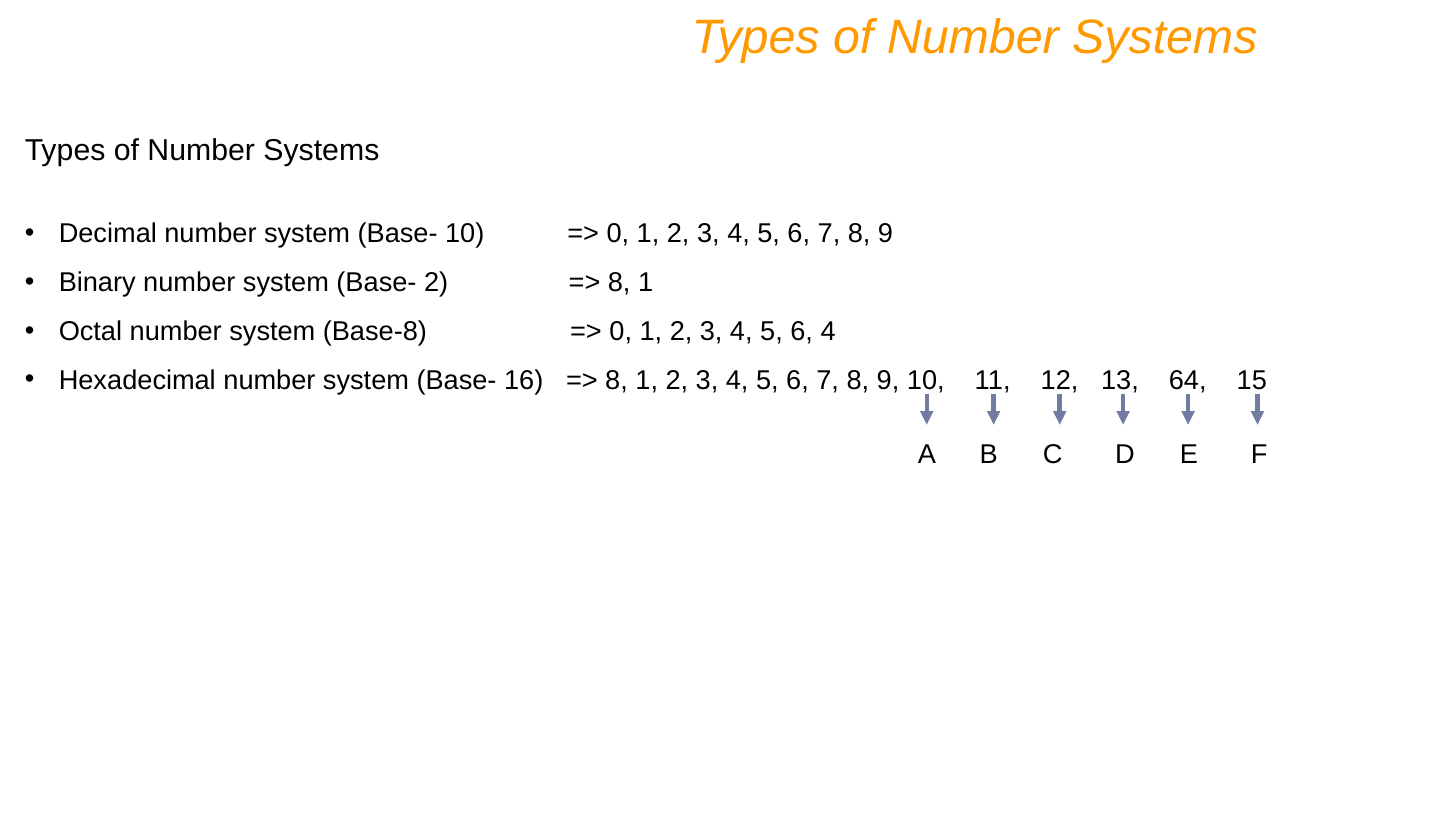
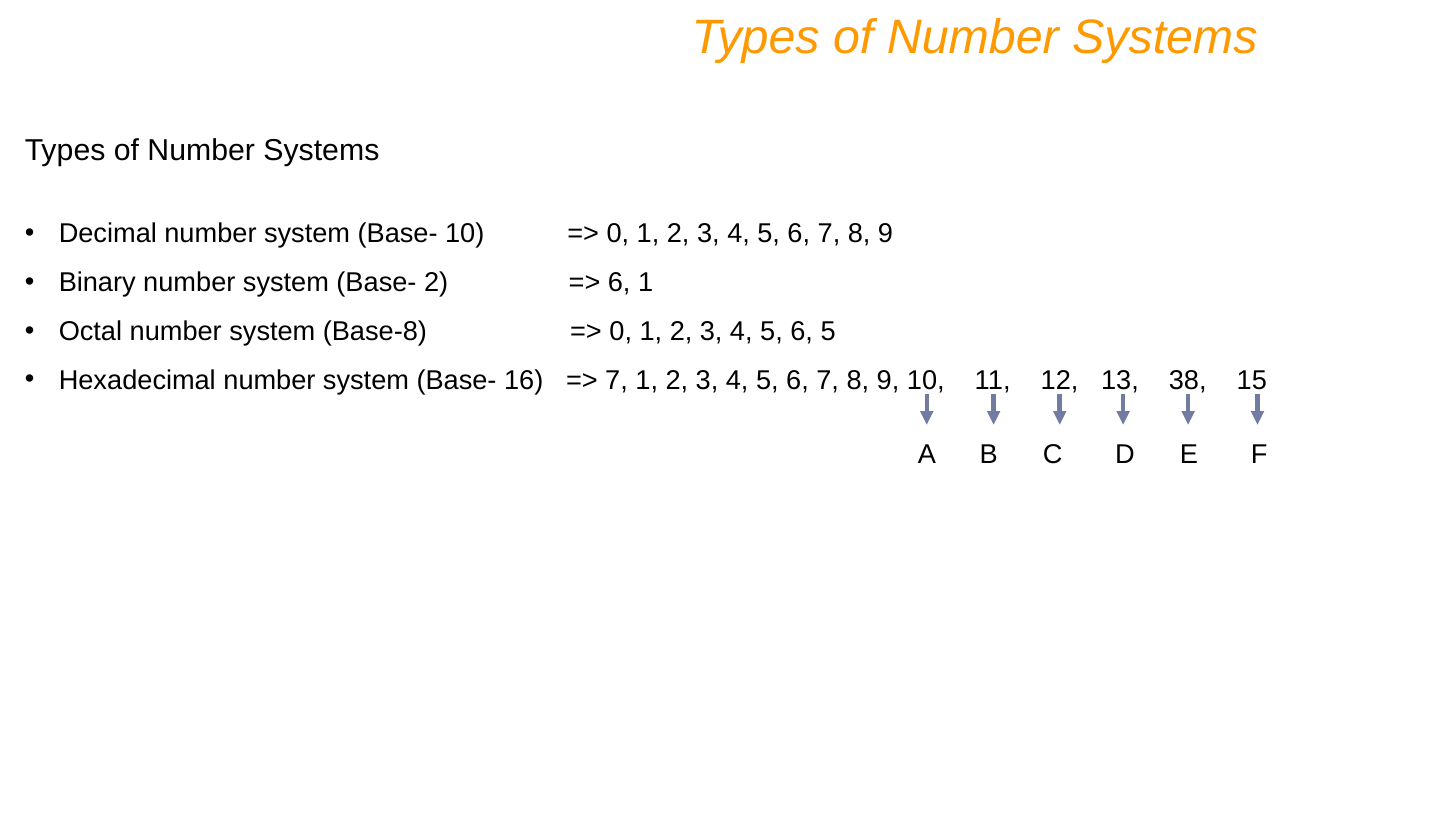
8: 8 -> 6 (619, 283)
6 4: 4 -> 5 (828, 332)
8: 8 -> 7 (616, 381)
64: 64 -> 38 (1188, 381)
